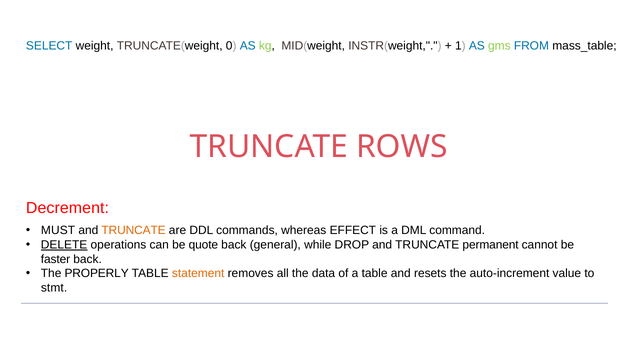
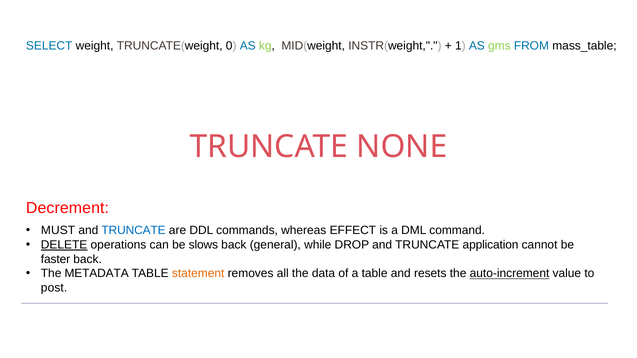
ROWS: ROWS -> NONE (402, 147)
TRUNCATE colour: orange -> blue (134, 231)
quote: quote -> slows (203, 245)
permanent: permanent -> application (491, 245)
PROPERLY: PROPERLY -> METADATA (97, 274)
auto-increment underline: none -> present (510, 274)
stmt: stmt -> post (54, 288)
